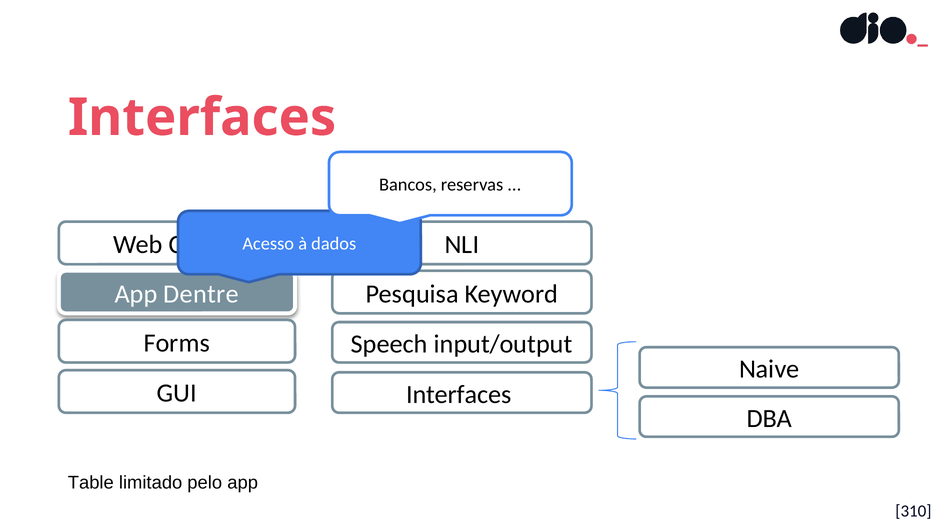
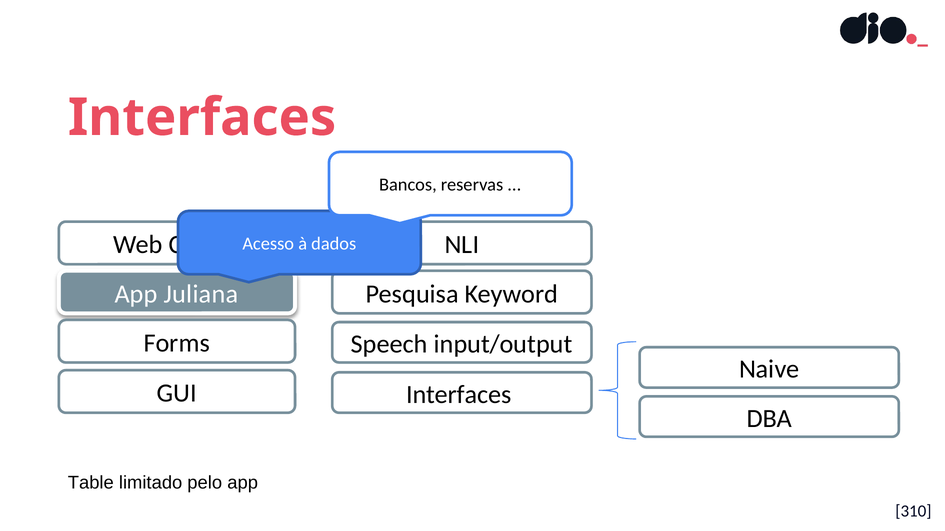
Dentre: Dentre -> Juliana (201, 294)
